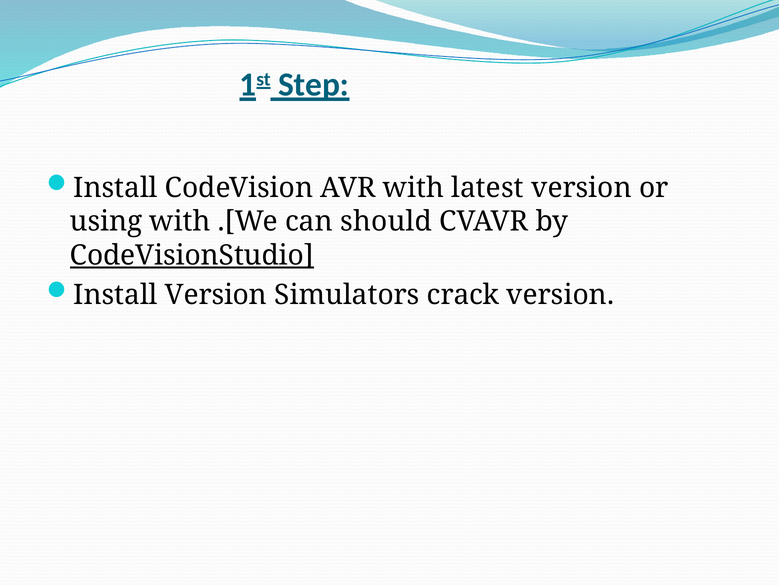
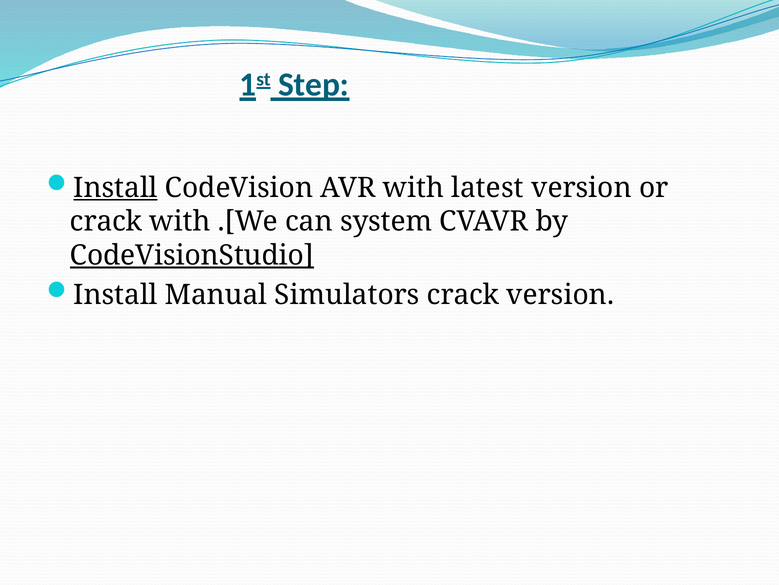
Install underline: none -> present (115, 188)
using: using -> crack (106, 221)
should: should -> system (386, 221)
Install Version: Version -> Manual (216, 294)
